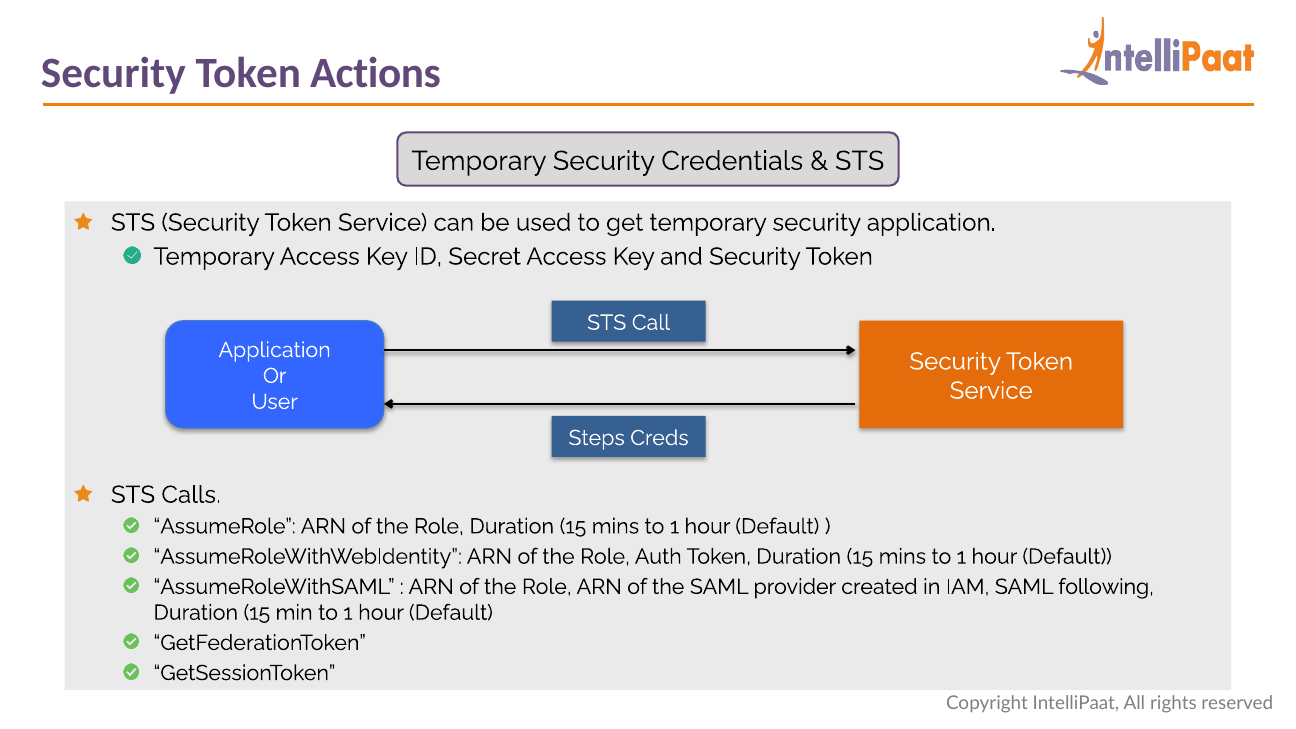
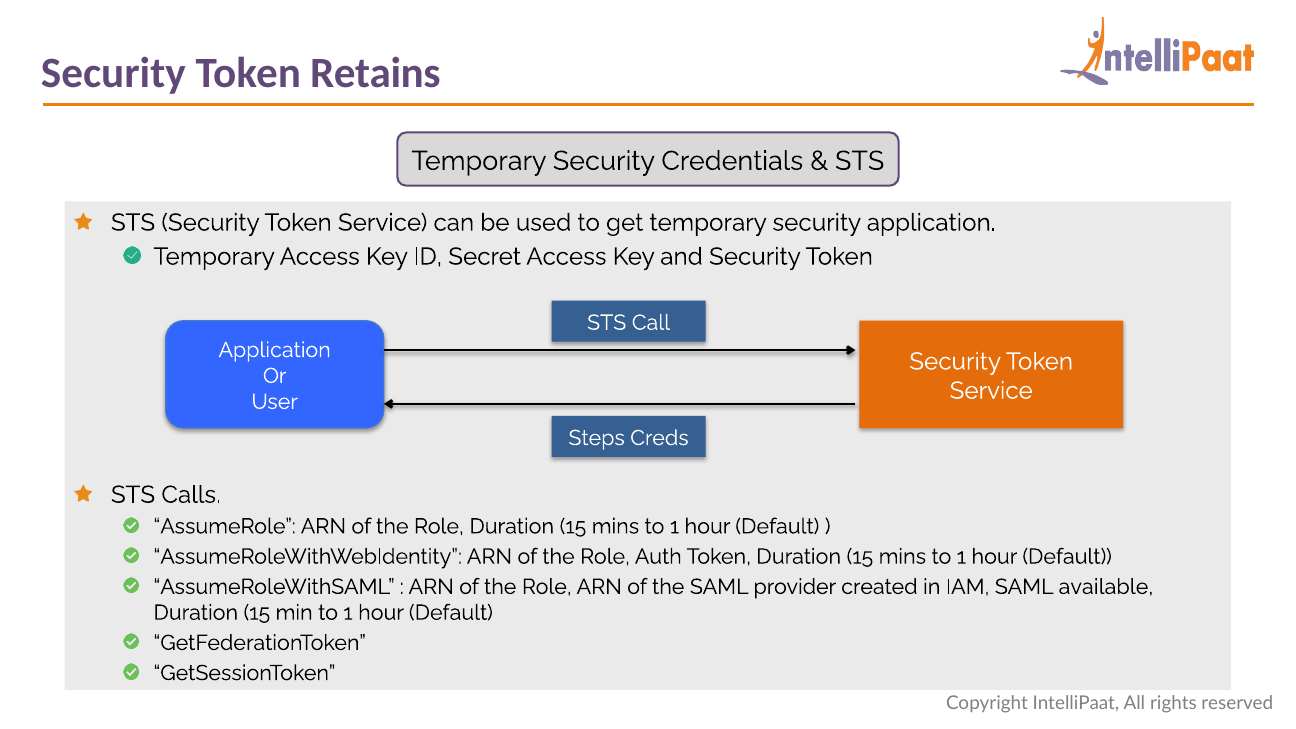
Actions: Actions -> Retains (375, 73)
following: following -> available (1106, 587)
